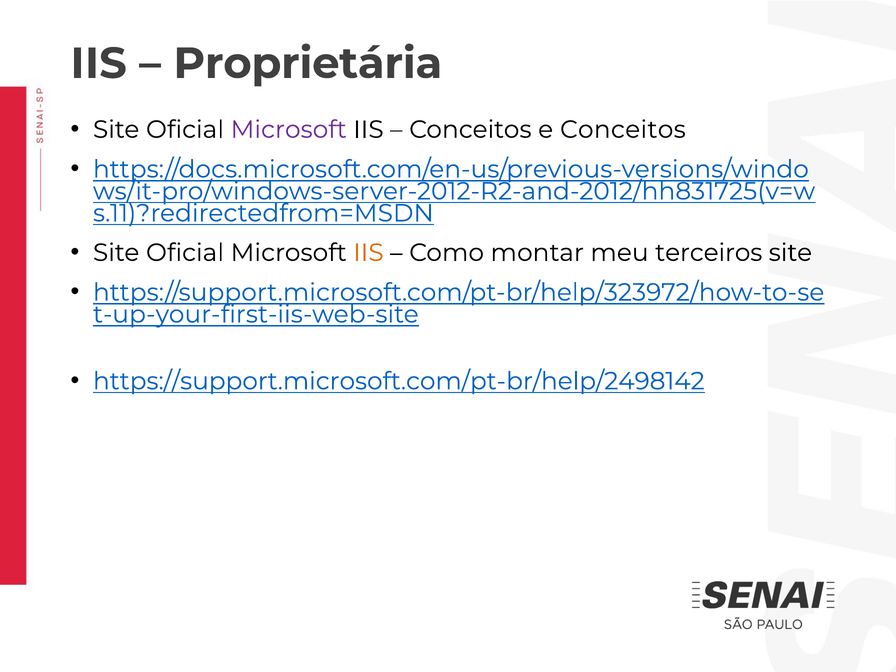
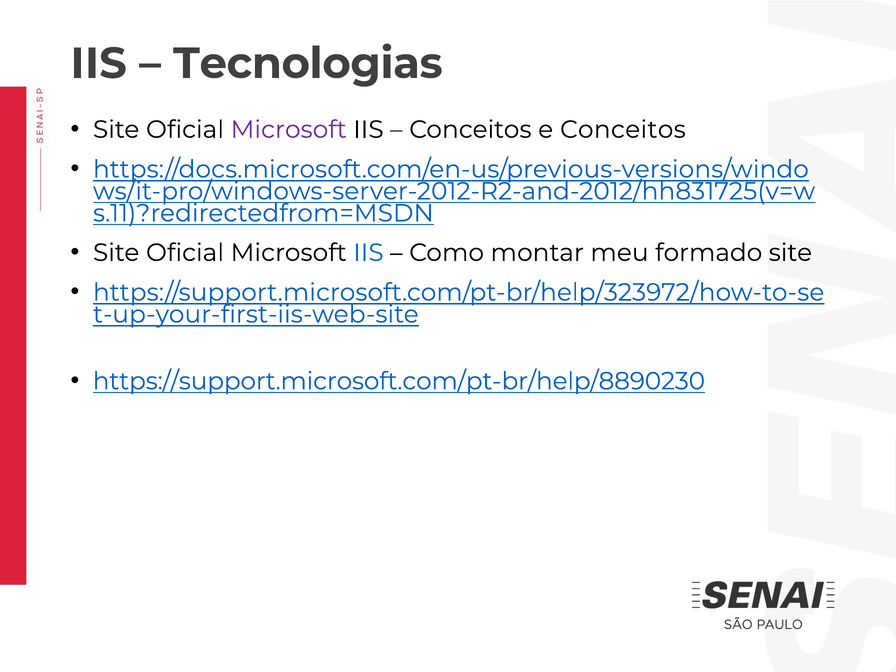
Proprietária: Proprietária -> Tecnologias (308, 64)
IIS colour: orange -> blue (368, 253)
terceiros: terceiros -> formado (709, 253)
https://support.microsoft.com/pt-br/help/2498142: https://support.microsoft.com/pt-br/help/2498142 -> https://support.microsoft.com/pt-br/help/8890230 (399, 381)
